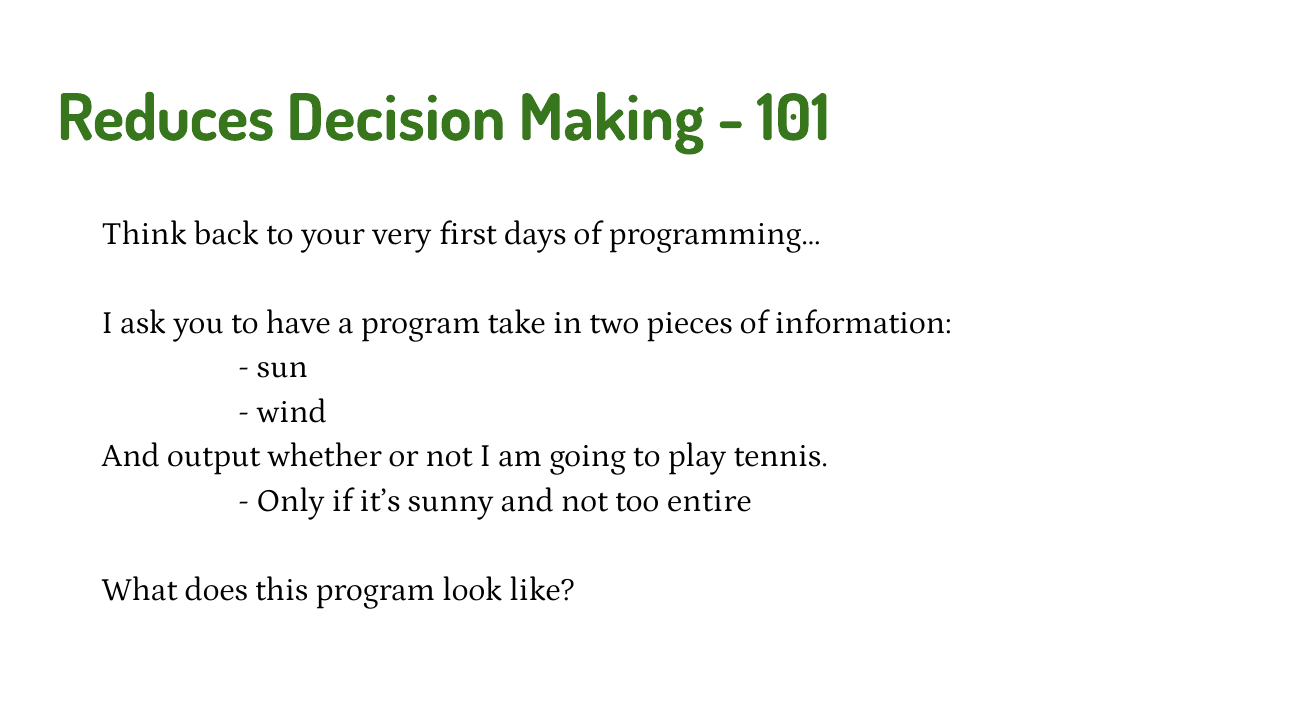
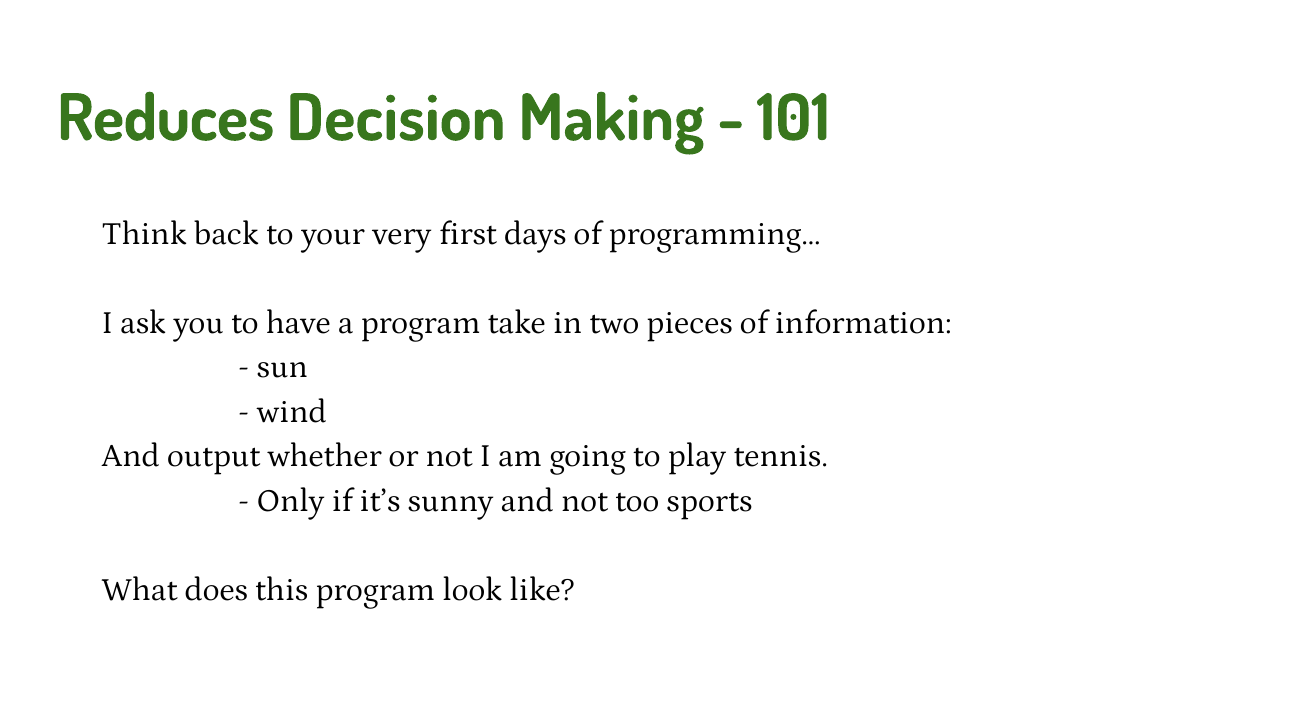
entire: entire -> sports (709, 501)
